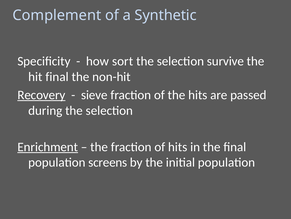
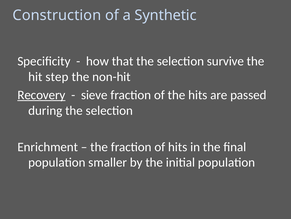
Complement: Complement -> Construction (57, 15)
sort: sort -> that (123, 61)
hit final: final -> step (57, 77)
Enrichment underline: present -> none (48, 146)
screens: screens -> smaller (108, 162)
